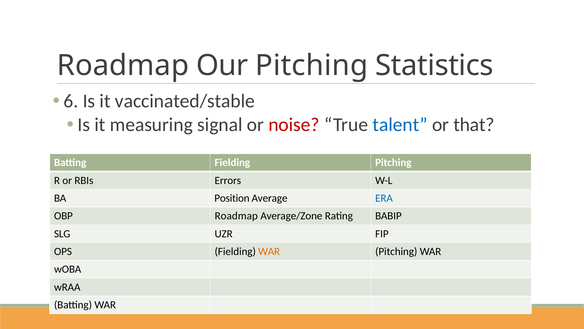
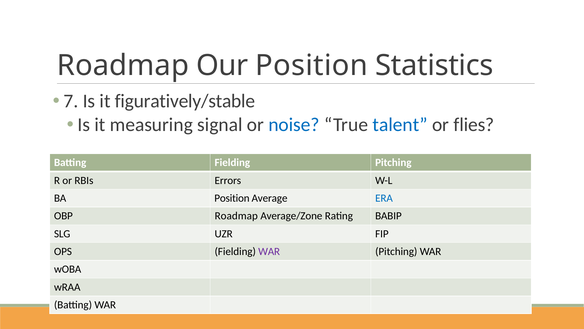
Our Pitching: Pitching -> Position (312, 65)
6: 6 -> 7 (71, 101)
vaccinated/stable: vaccinated/stable -> figuratively/stable (185, 101)
noise colour: red -> blue (294, 124)
that: that -> flies (474, 124)
WAR colour: orange -> purple (269, 251)
